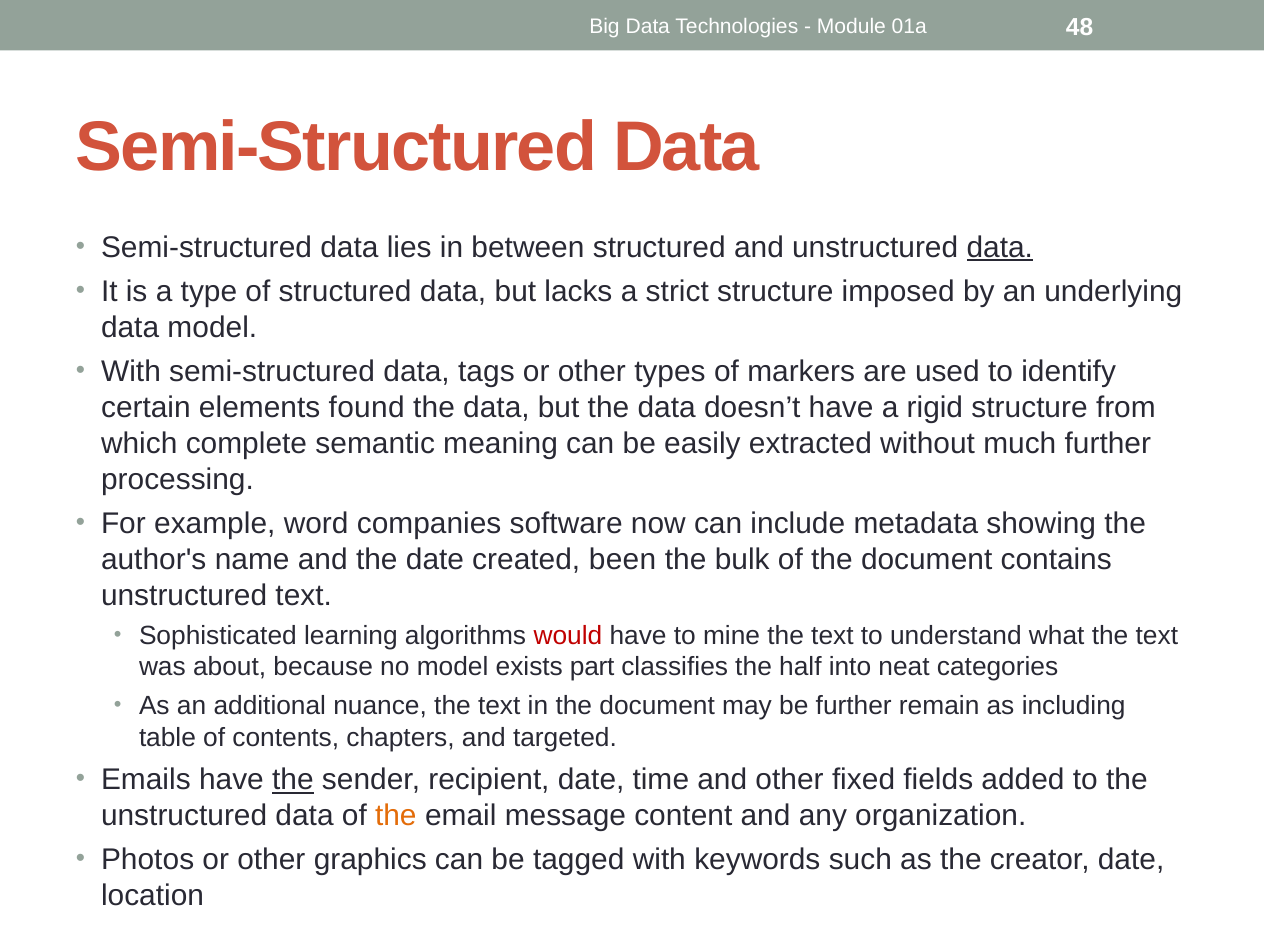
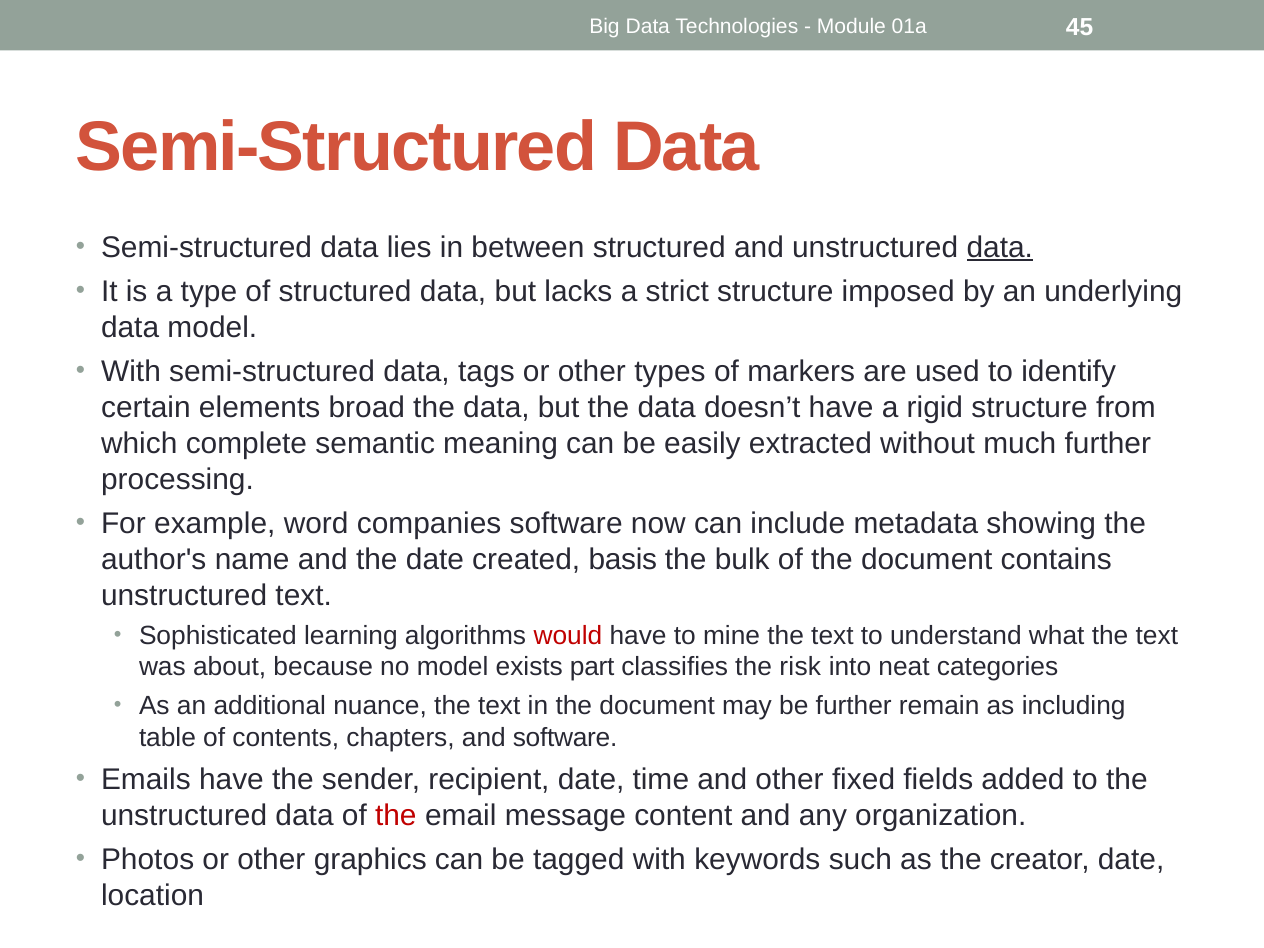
48: 48 -> 45 (1080, 27)
found: found -> broad (367, 408)
been: been -> basis (623, 559)
half: half -> risk (800, 667)
and targeted: targeted -> software (565, 738)
the underline: present -> none (293, 780)
the colour: orange -> red (396, 816)
